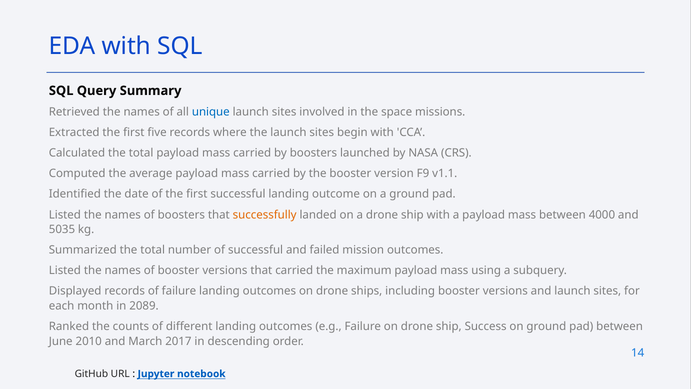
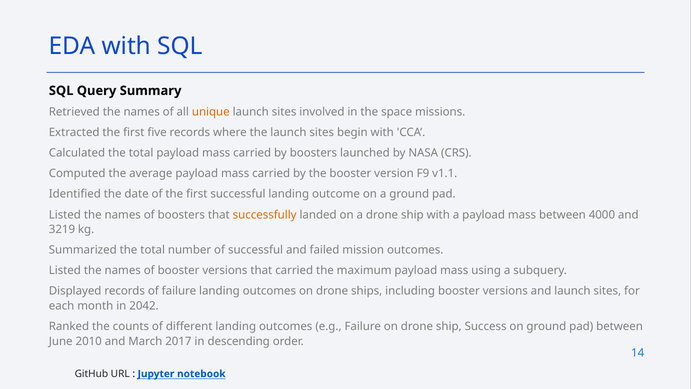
unique colour: blue -> orange (211, 112)
5035: 5035 -> 3219 (62, 229)
2089: 2089 -> 2042 (144, 306)
